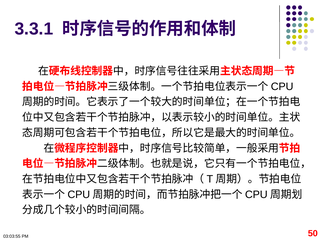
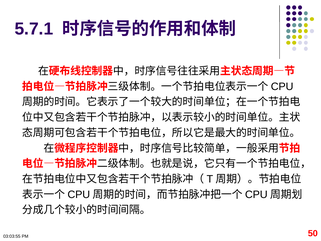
3.3.1: 3.3.1 -> 5.7.1 (34, 29)
